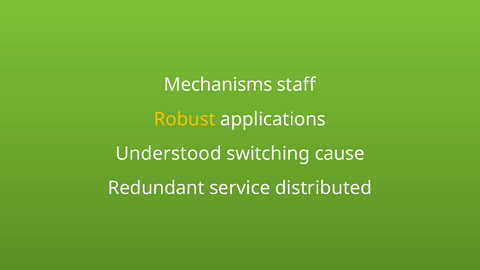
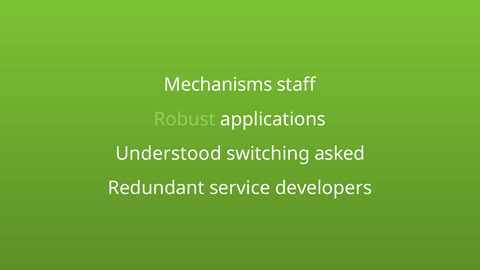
Robust colour: yellow -> light green (185, 119)
cause: cause -> asked (340, 154)
distributed: distributed -> developers (324, 188)
